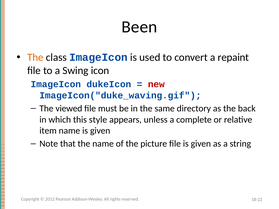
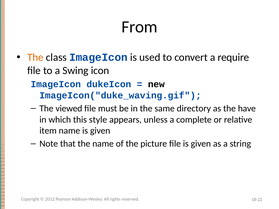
Been: Been -> From (140, 27)
repaint: repaint -> require (233, 57)
new colour: red -> black (156, 84)
back: back -> have (247, 109)
